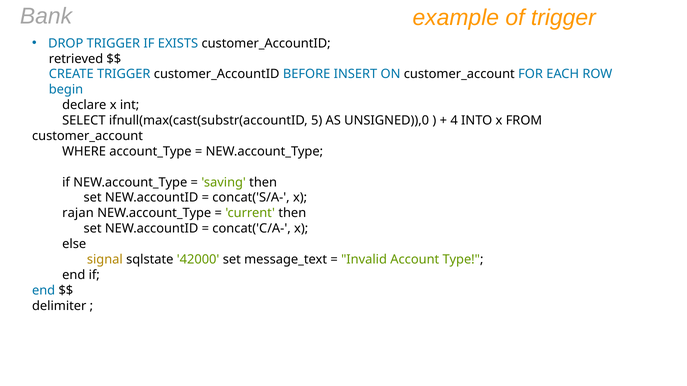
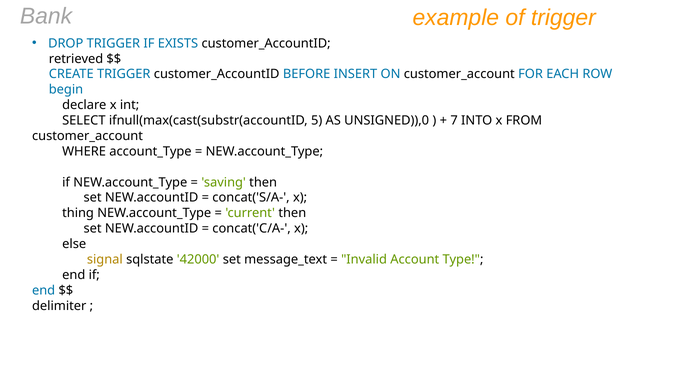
4: 4 -> 7 (454, 121)
rajan: rajan -> thing (78, 213)
